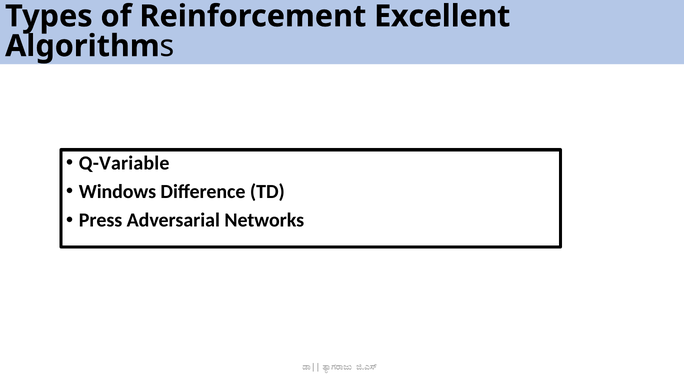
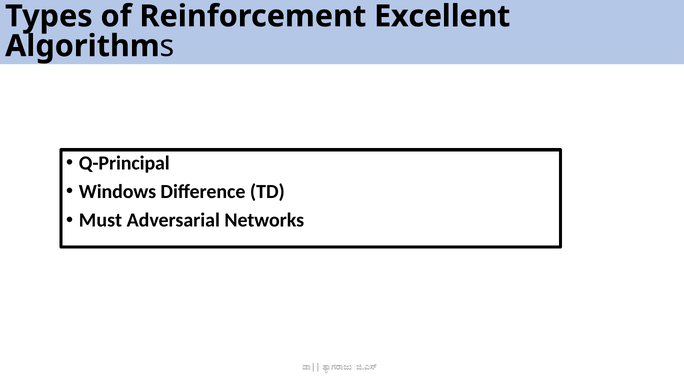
Q-Variable: Q-Variable -> Q-Principal (124, 163)
Press: Press -> Must (100, 220)
